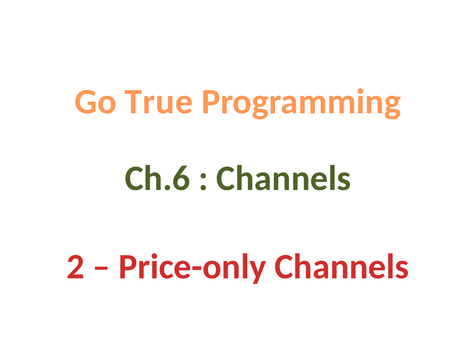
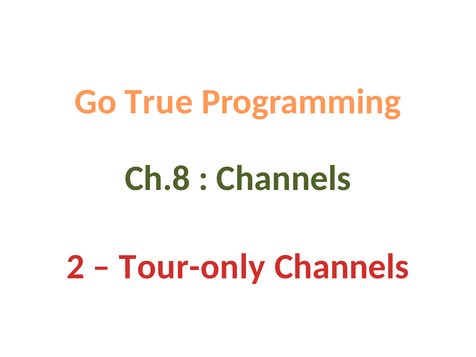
Ch.6: Ch.6 -> Ch.8 (157, 178)
Price-only: Price-only -> Tour-only (192, 267)
